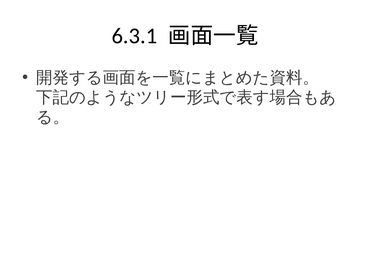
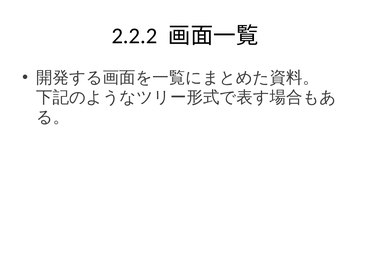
6.3.1: 6.3.1 -> 2.2.2 (134, 36)
